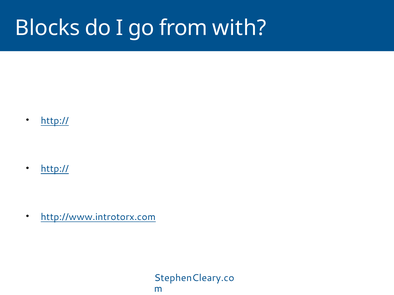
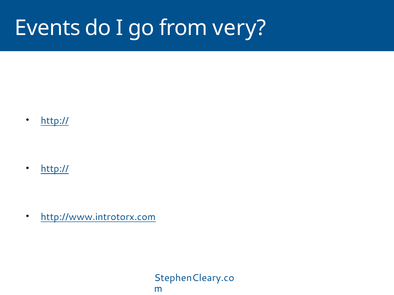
Blocks: Blocks -> Events (48, 28)
with: with -> very (239, 28)
